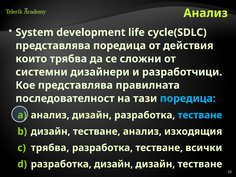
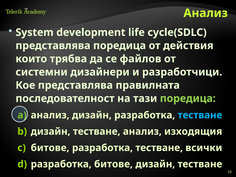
сложни: сложни -> файлов (140, 59)
поредица colour: light blue -> light green (188, 98)
трябва: трябва -> битове (50, 148)
разработка дизайн: дизайн -> битове (113, 164)
